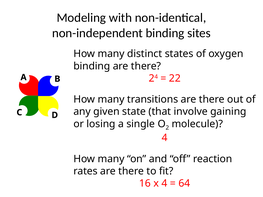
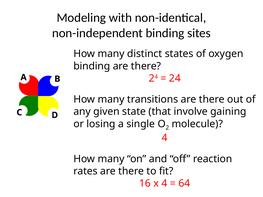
22: 22 -> 24 (175, 78)
